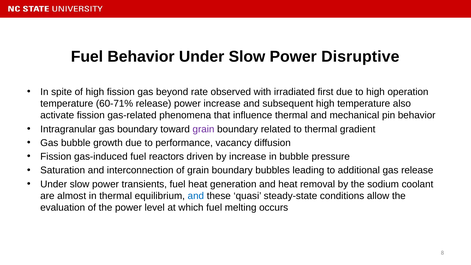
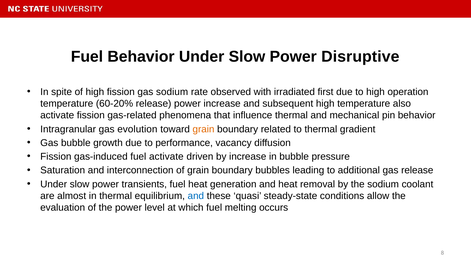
gas beyond: beyond -> sodium (172, 92)
60-71%: 60-71% -> 60-20% (115, 104)
gas boundary: boundary -> evolution (137, 129)
grain colour: purple -> orange (204, 129)
fuel reactors: reactors -> activate (166, 157)
